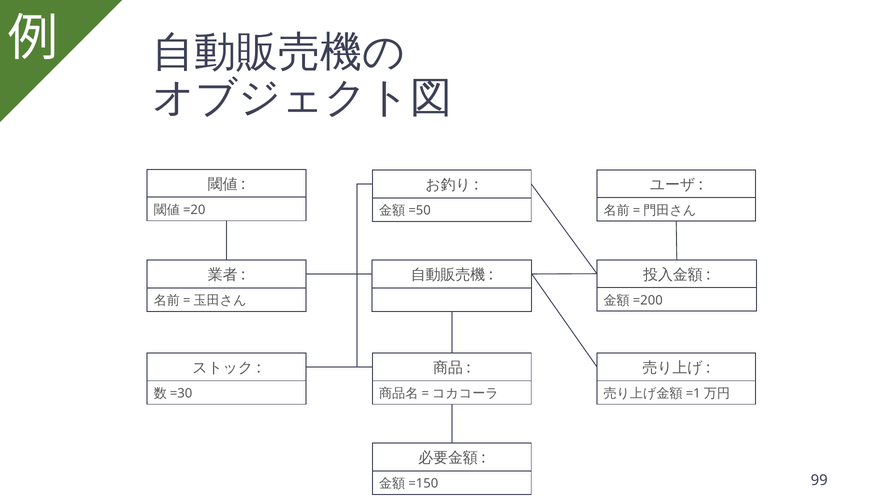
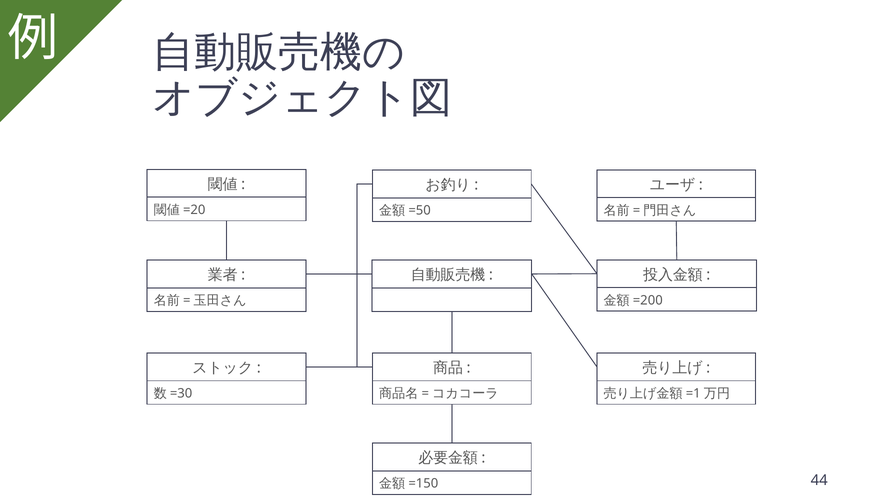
99: 99 -> 44 (819, 480)
